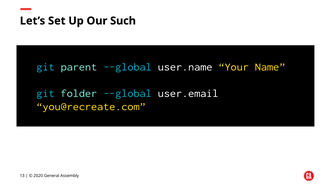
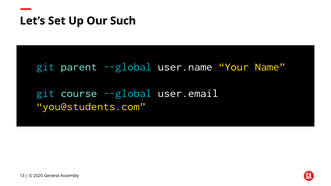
folder: folder -> course (79, 93)
you@recreate.com: you@recreate.com -> you@students.com (91, 107)
